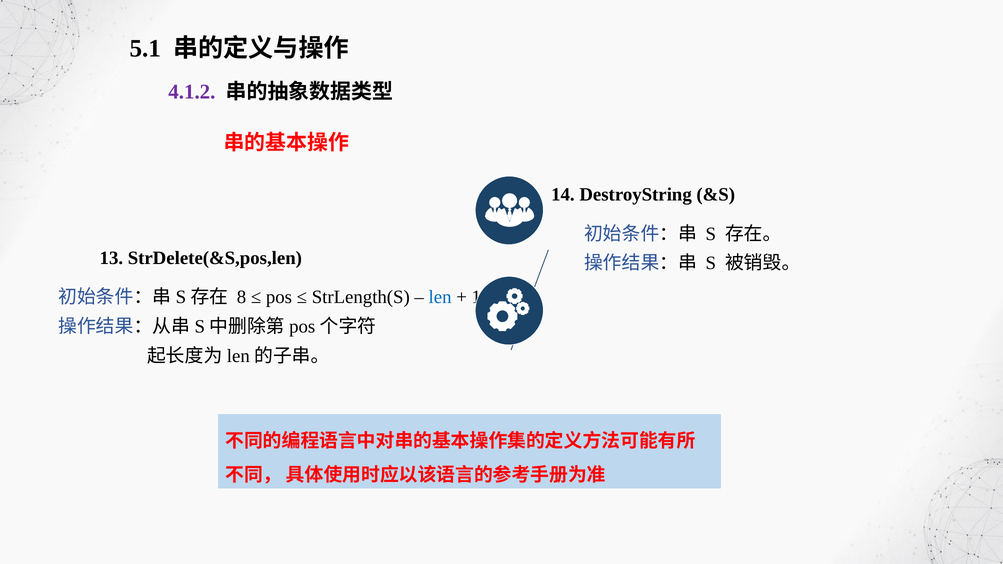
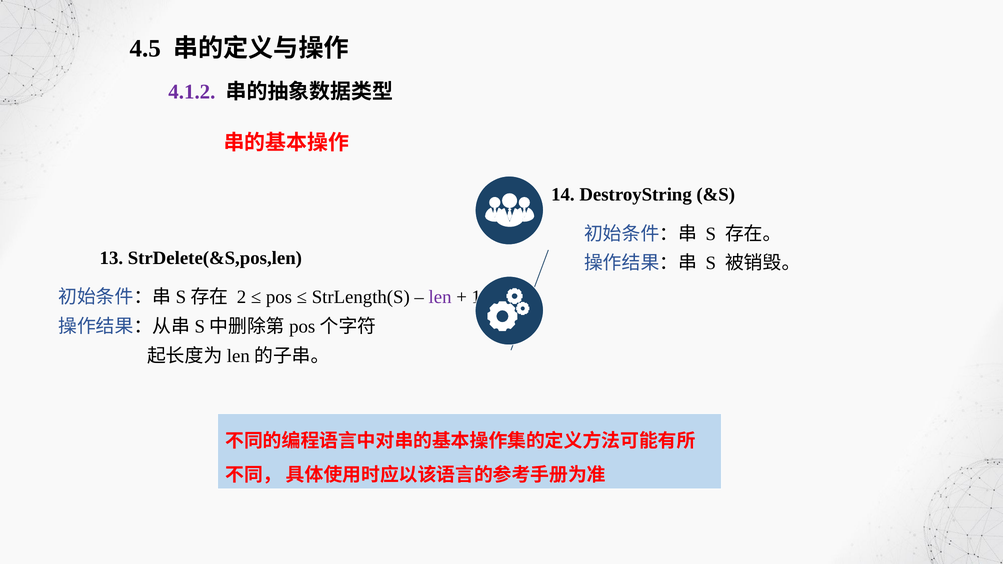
5.1: 5.1 -> 4.5 (145, 48)
8: 8 -> 2 (242, 297)
len colour: blue -> purple (440, 297)
